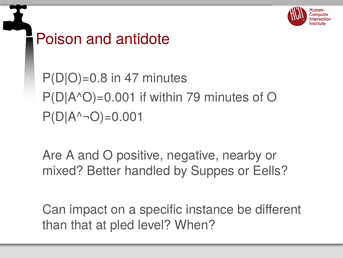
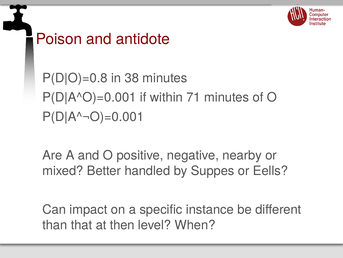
47: 47 -> 38 (132, 78)
79: 79 -> 71 (193, 97)
pled: pled -> then (122, 224)
